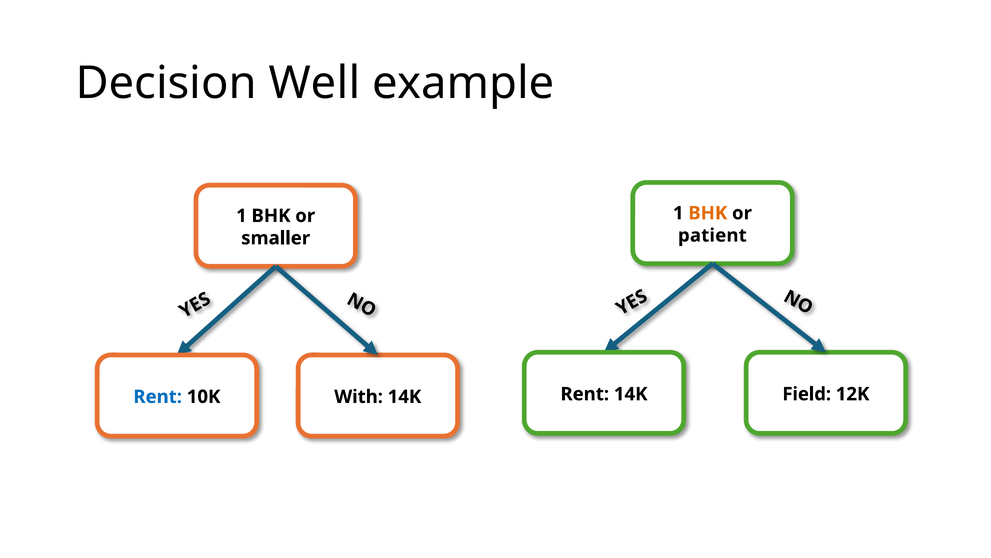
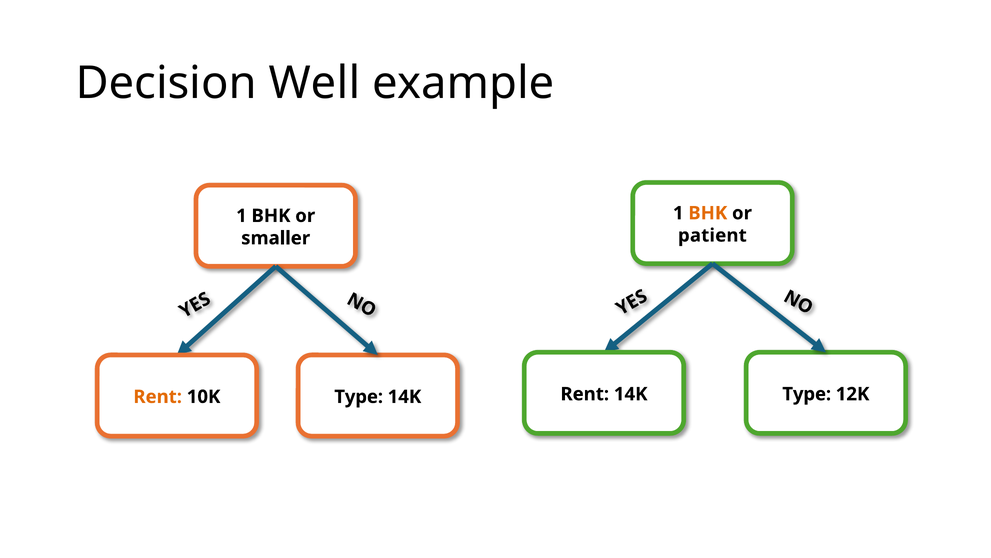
14K Field: Field -> Type (807, 394)
Rent colour: blue -> orange (158, 396)
10K With: With -> Type (359, 396)
